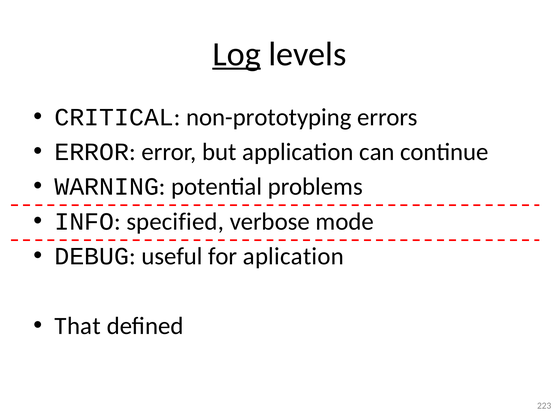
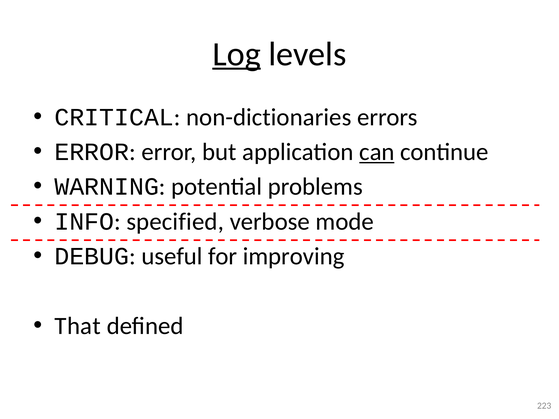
non-prototyping: non-prototyping -> non-dictionaries (269, 117)
can underline: none -> present (377, 152)
aplication: aplication -> improving (294, 256)
